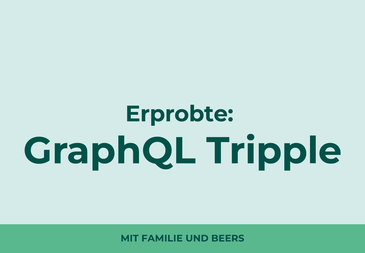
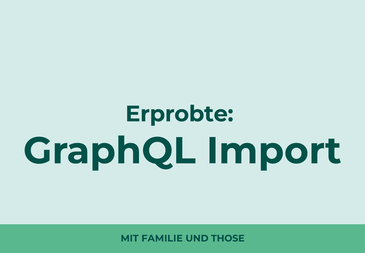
Tripple: Tripple -> Import (274, 151)
BEERS: BEERS -> THOSE (228, 238)
